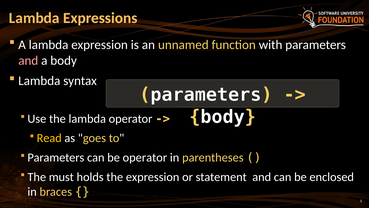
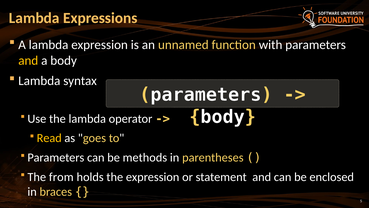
and colour: pink -> yellow (28, 60)
be operator: operator -> methods (145, 157)
must: must -> from (61, 177)
